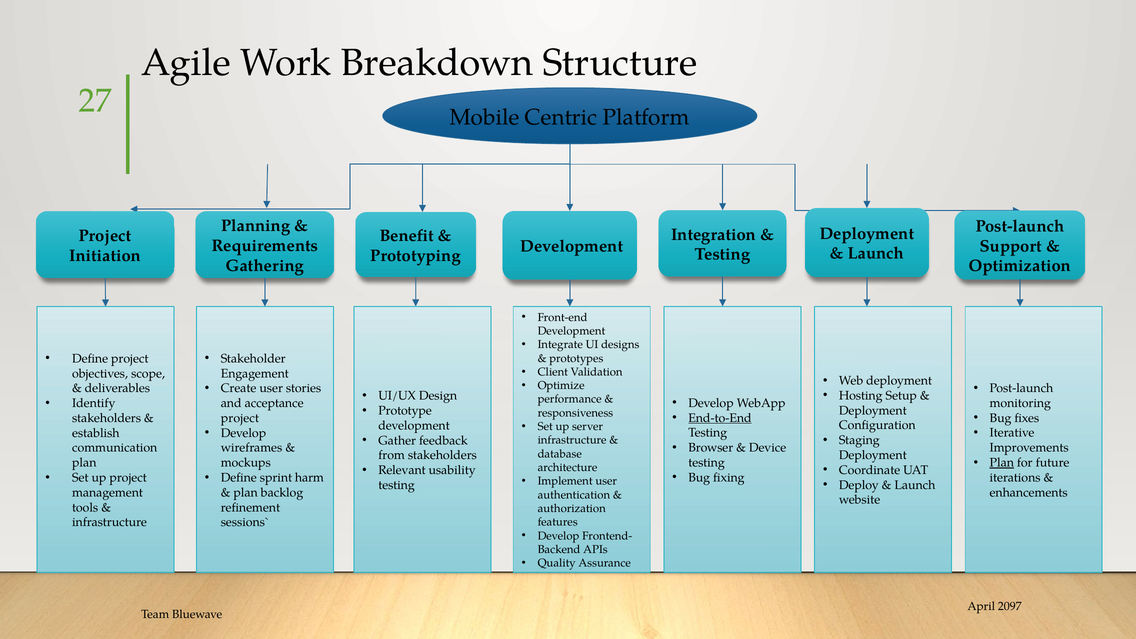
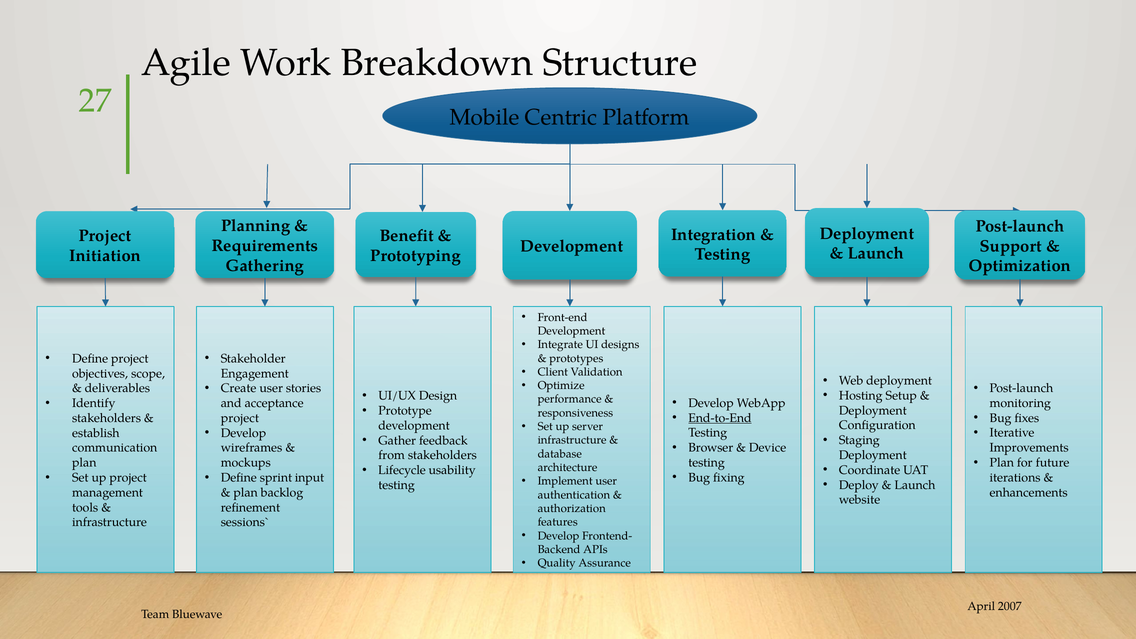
Plan underline: present -> none (1002, 463)
Relevant: Relevant -> Lifecycle (402, 470)
harm: harm -> input (309, 478)
2097: 2097 -> 2007 (1010, 606)
